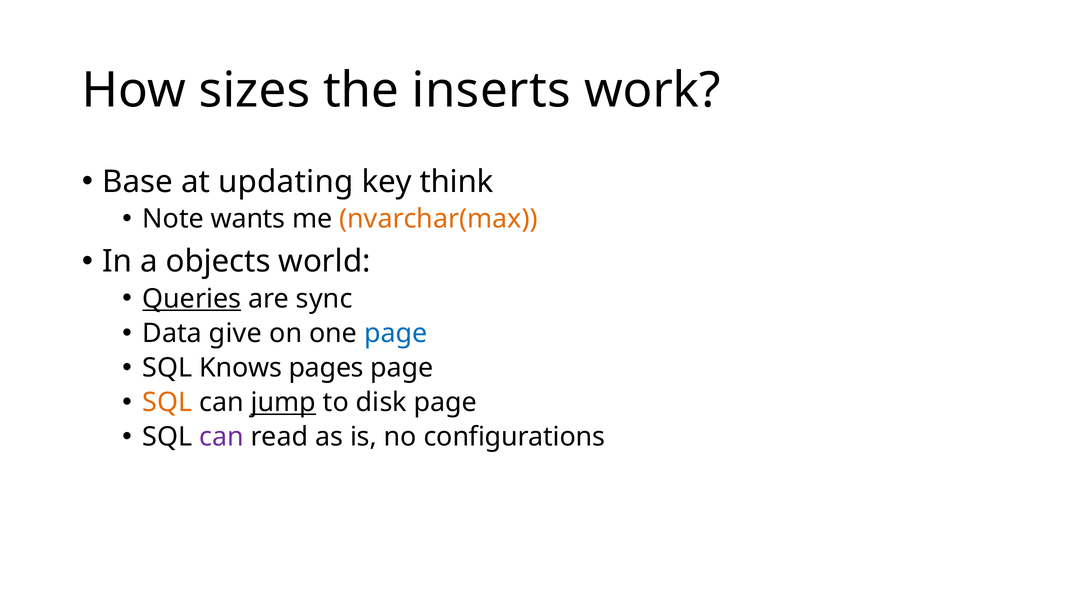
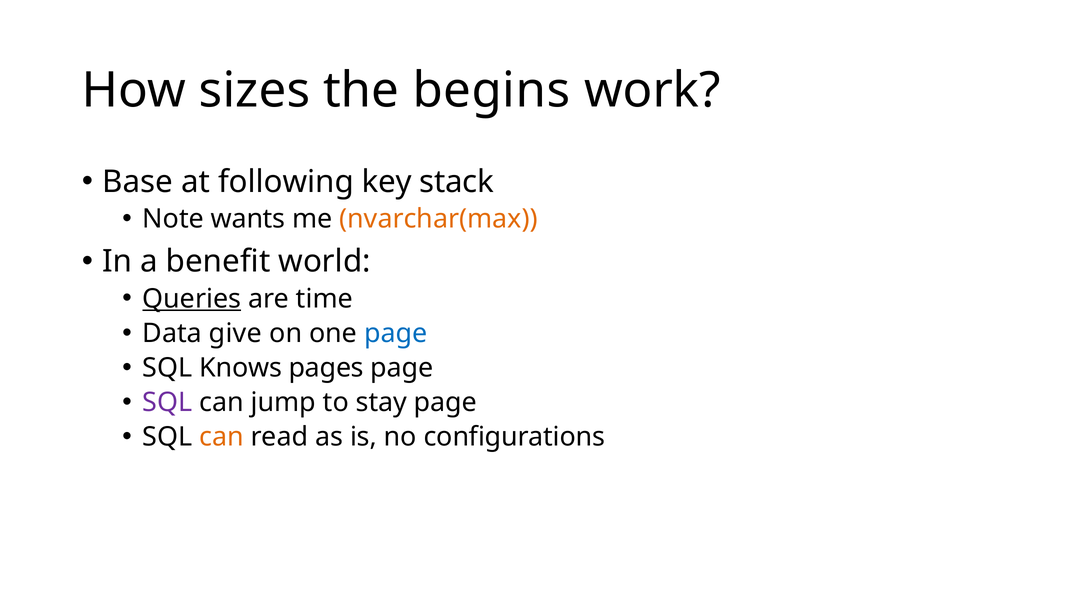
inserts: inserts -> begins (491, 90)
updating: updating -> following (286, 182)
think: think -> stack (457, 182)
objects: objects -> benefit (218, 261)
sync: sync -> time (324, 298)
SQL colour: orange -> purple (167, 402)
jump underline: present -> none (283, 402)
disk: disk -> stay (381, 402)
can colour: purple -> orange (221, 437)
